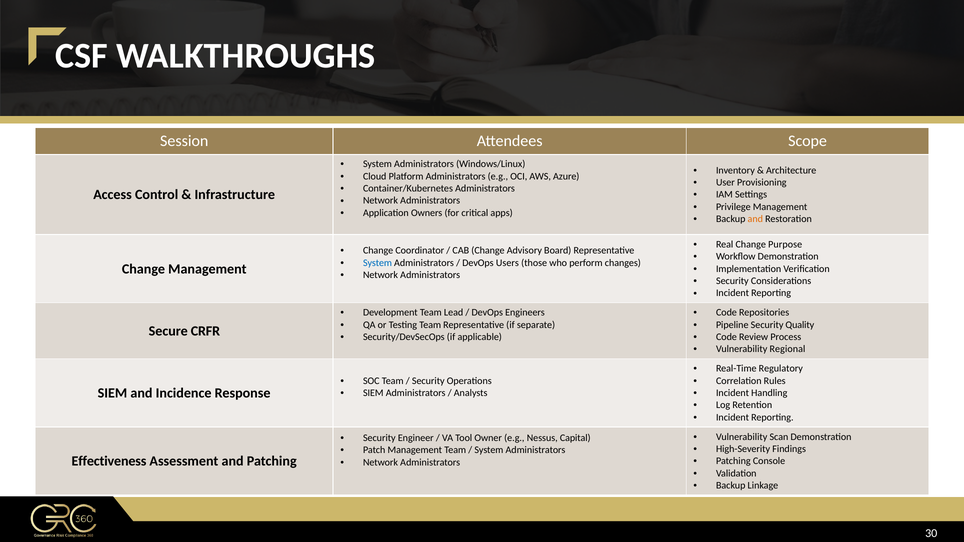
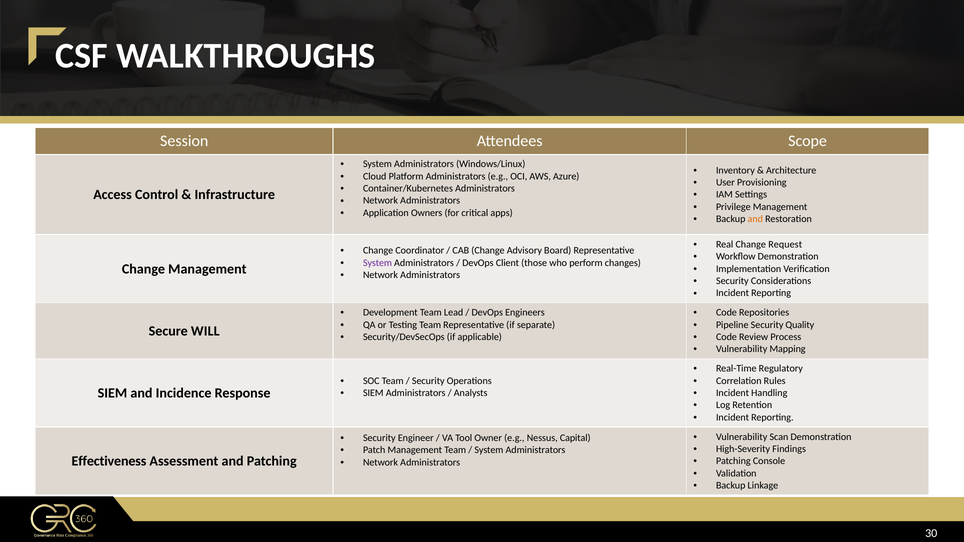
Purpose: Purpose -> Request (785, 245)
System colour: blue -> purple (377, 263)
Users: Users -> Client (507, 263)
CRFR: CRFR -> WILL (205, 331)
Regional: Regional -> Mapping (788, 349)
